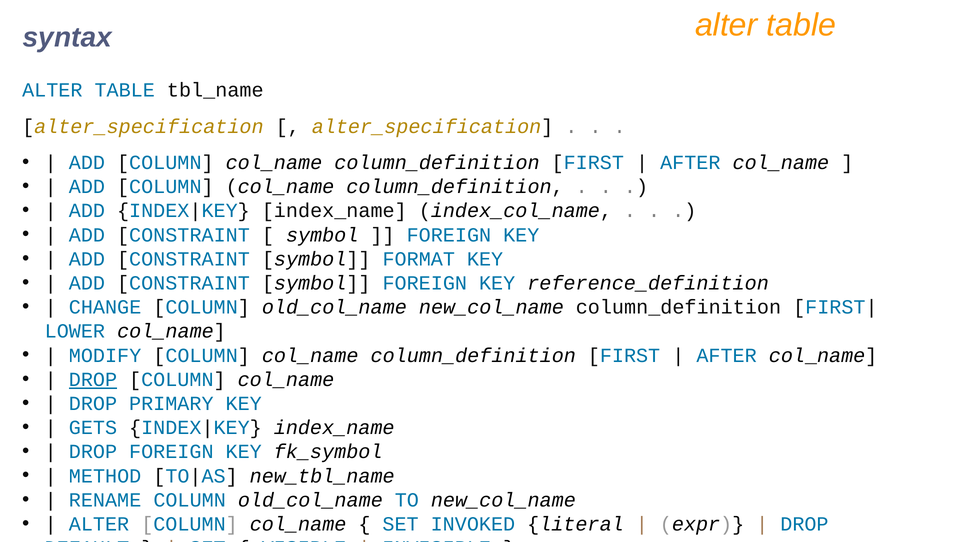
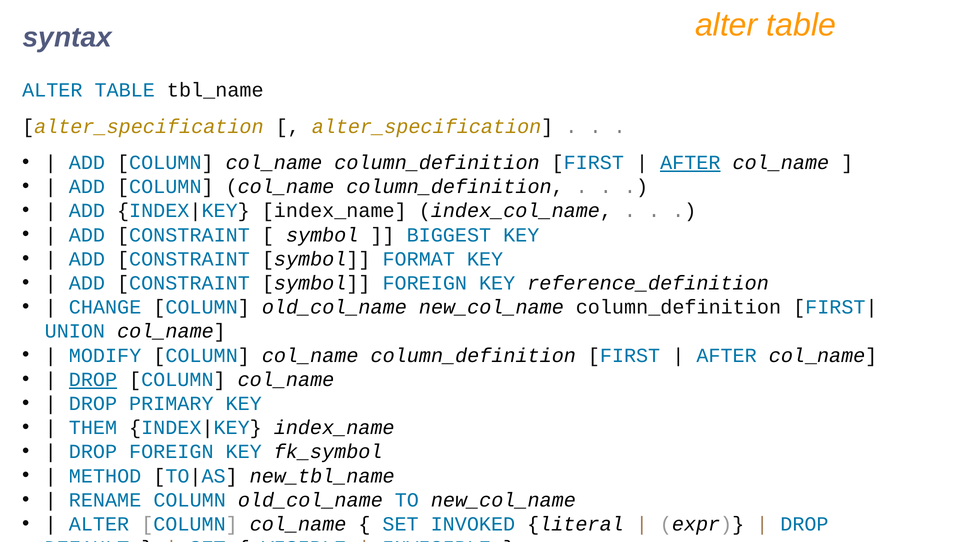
AFTER underline: none -> present (690, 163)
FOREIGN: FOREIGN -> BIGGEST (449, 235)
LOWER: LOWER -> UNION (75, 331)
GETS: GETS -> THEM (93, 428)
